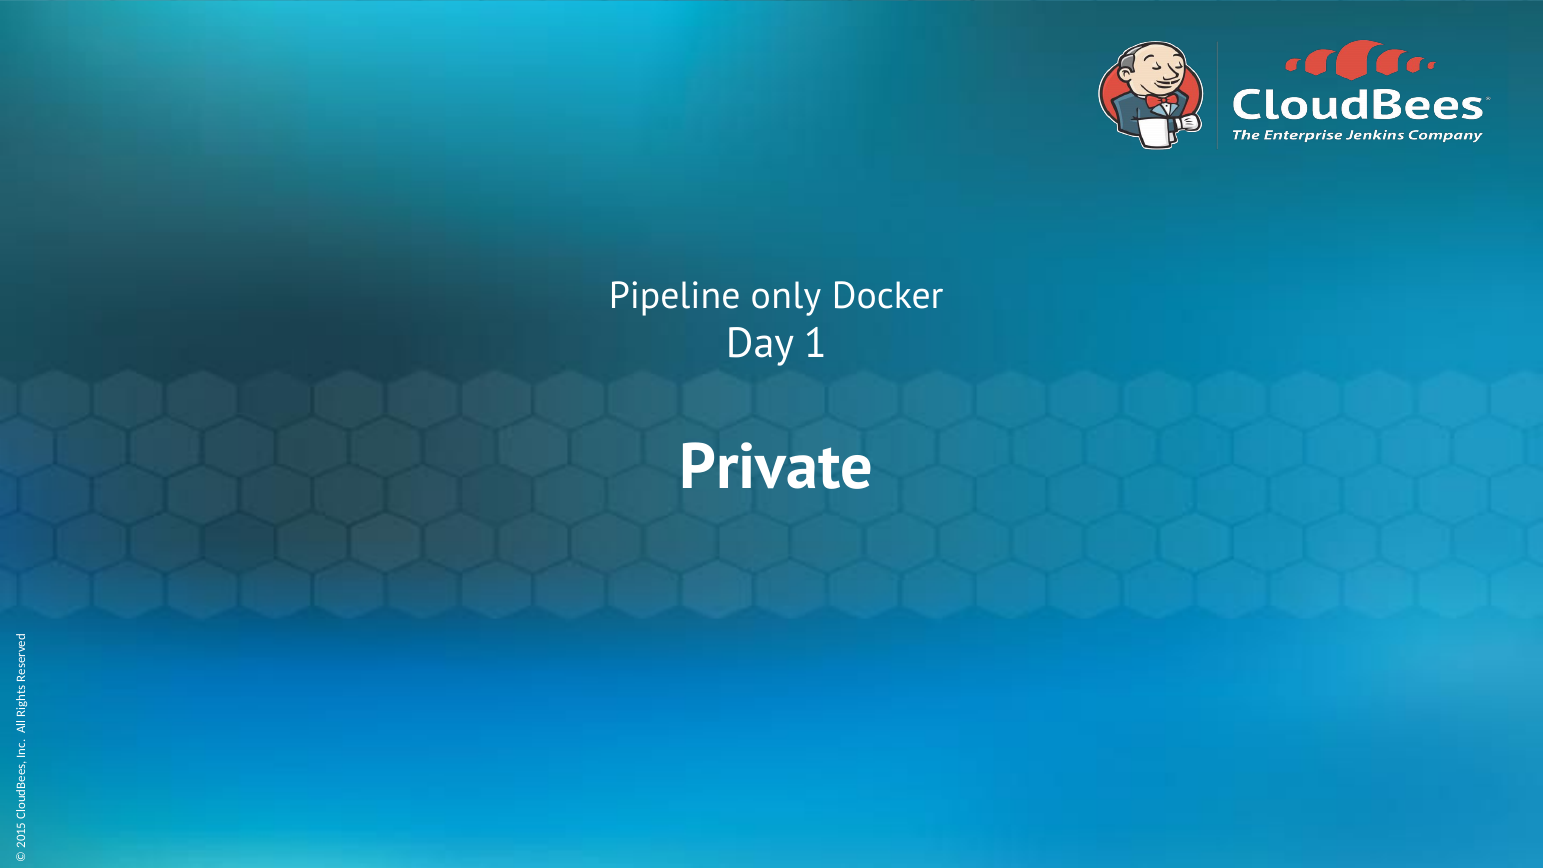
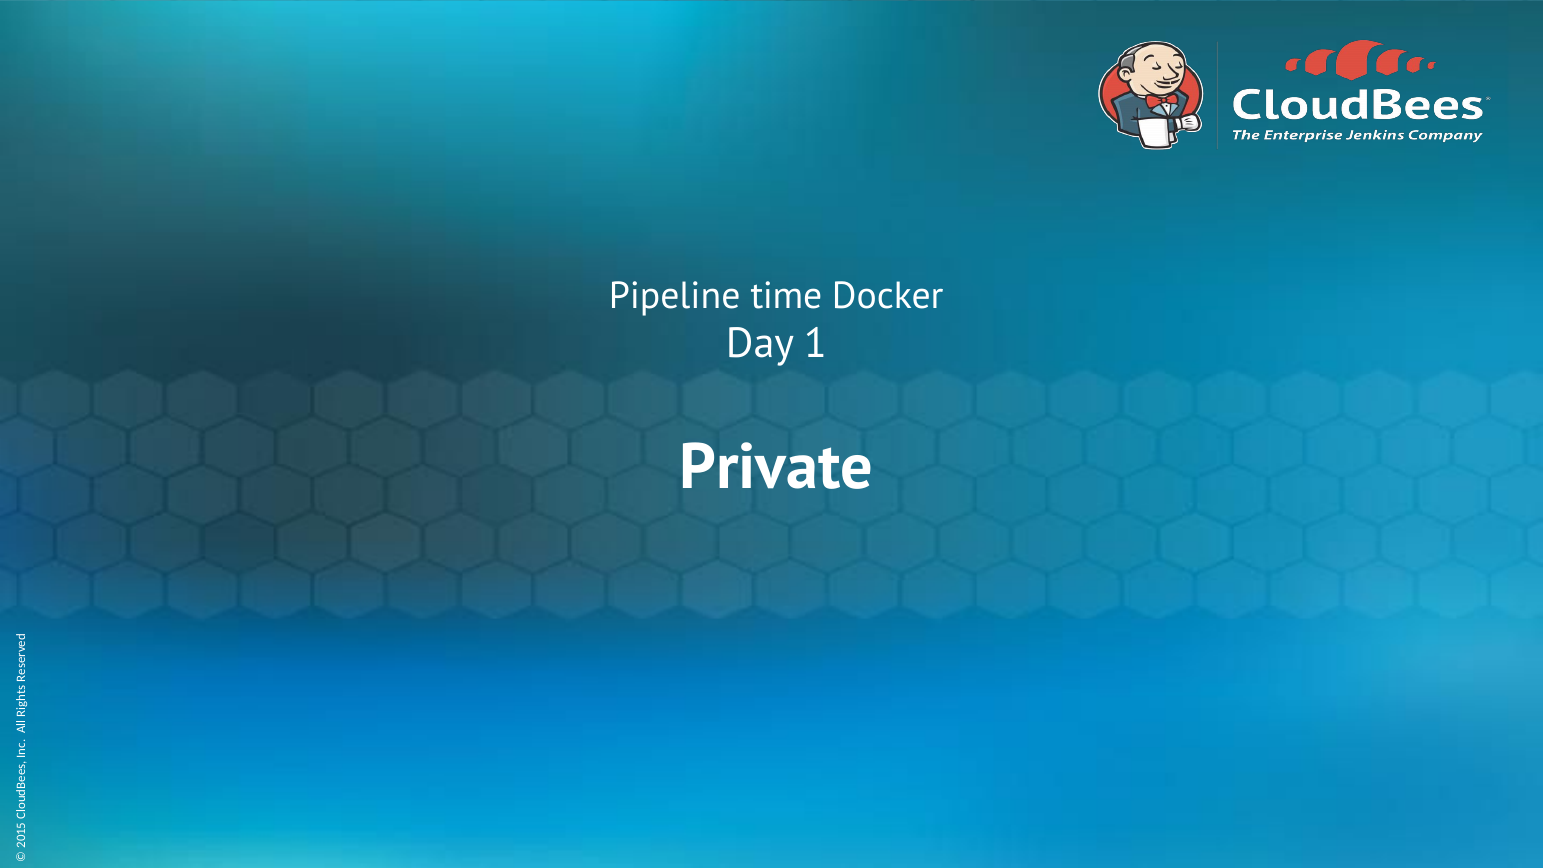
only: only -> time (786, 296)
